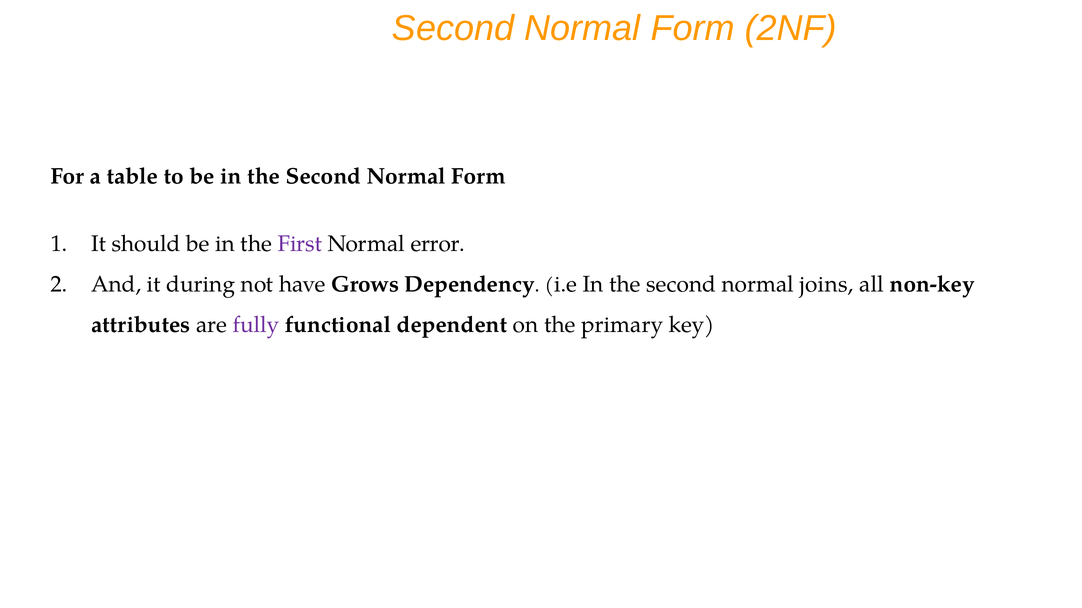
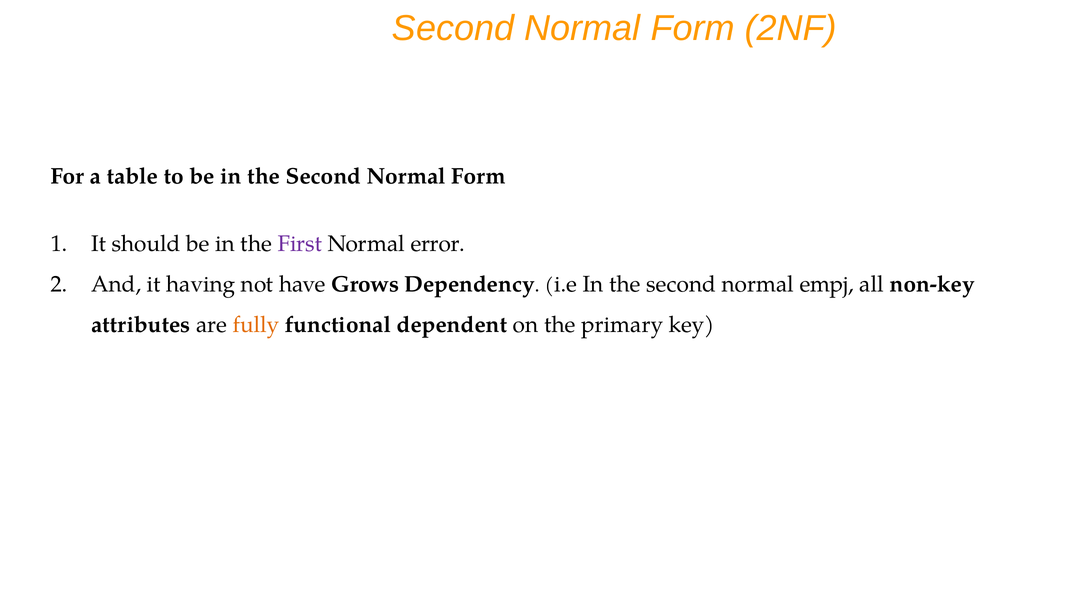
during: during -> having (201, 285)
joins: joins -> empj (827, 285)
fully colour: purple -> orange (256, 325)
